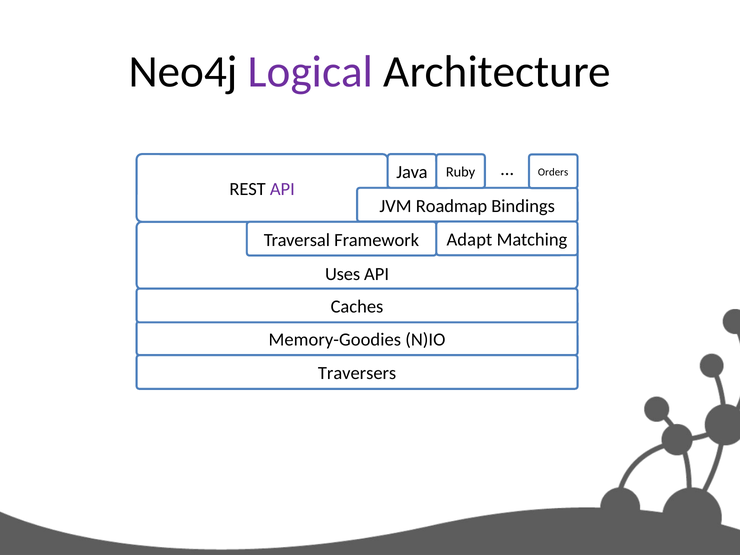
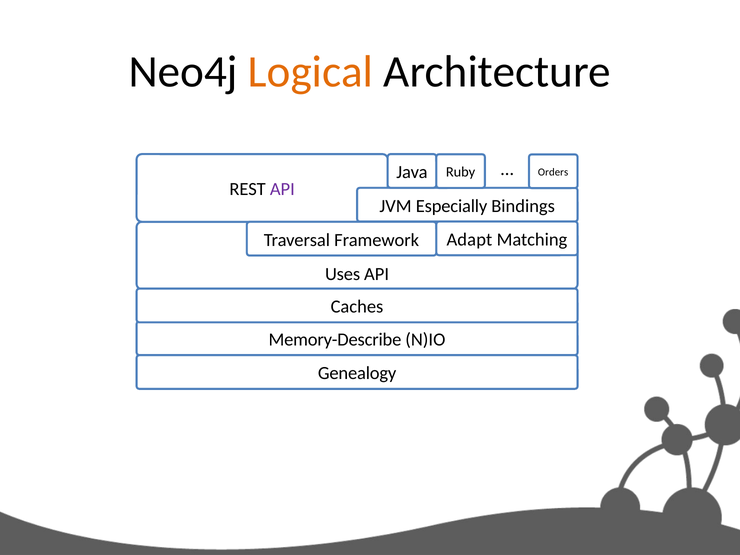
Logical colour: purple -> orange (311, 72)
Roadmap: Roadmap -> Especially (452, 206)
Memory-Goodies: Memory-Goodies -> Memory-Describe (335, 340)
Traversers: Traversers -> Genealogy (357, 373)
